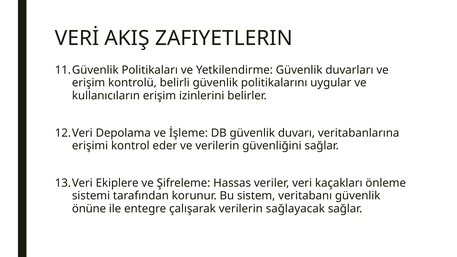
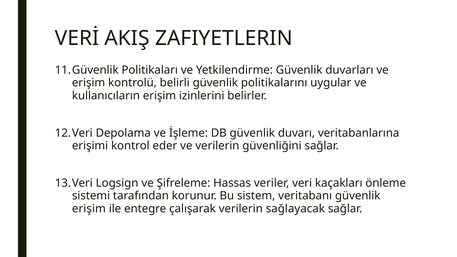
Ekiplere: Ekiplere -> Logsign (117, 183)
önüne: önüne -> erişim (89, 209)
